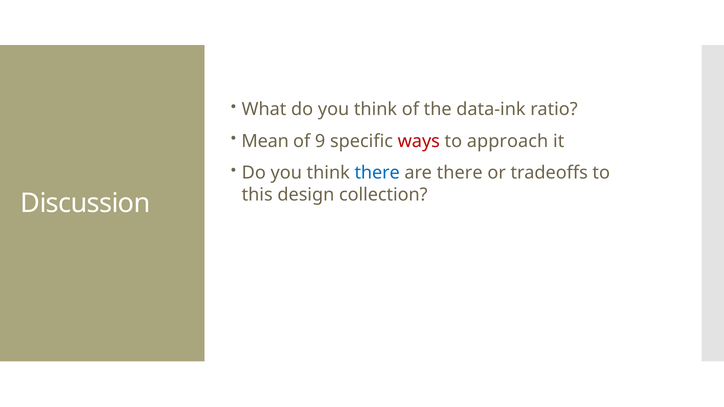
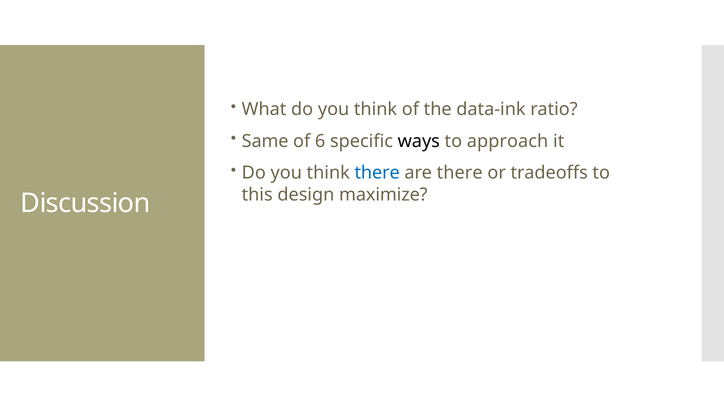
Mean: Mean -> Same (265, 141)
9: 9 -> 6 (320, 141)
ways colour: red -> black (419, 141)
collection: collection -> maximize (383, 195)
